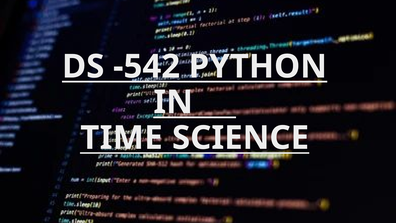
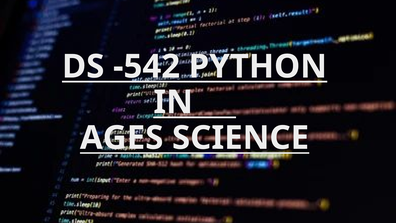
TIME: TIME -> AGES (122, 138)
